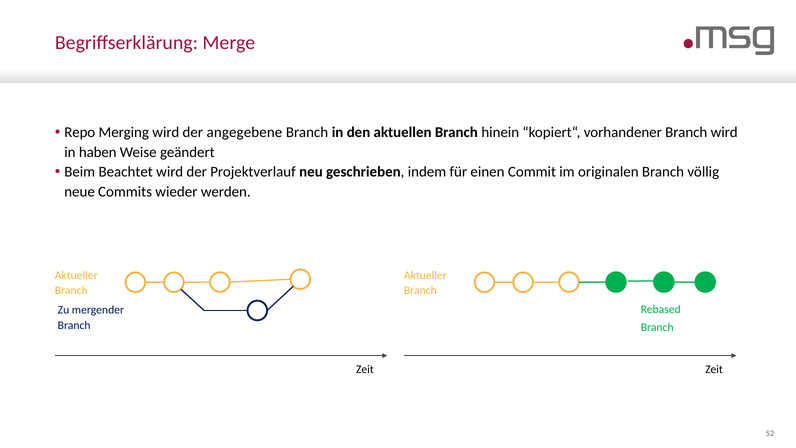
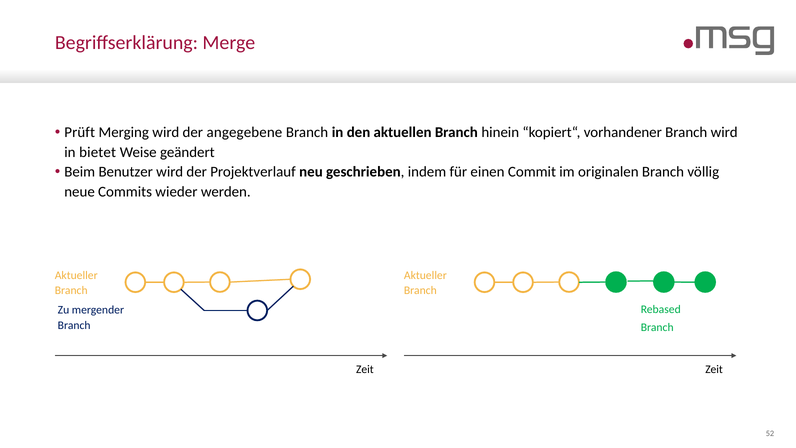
Repo: Repo -> Prüft (80, 132)
haben: haben -> bietet (98, 152)
Beachtet: Beachtet -> Benutzer (126, 172)
